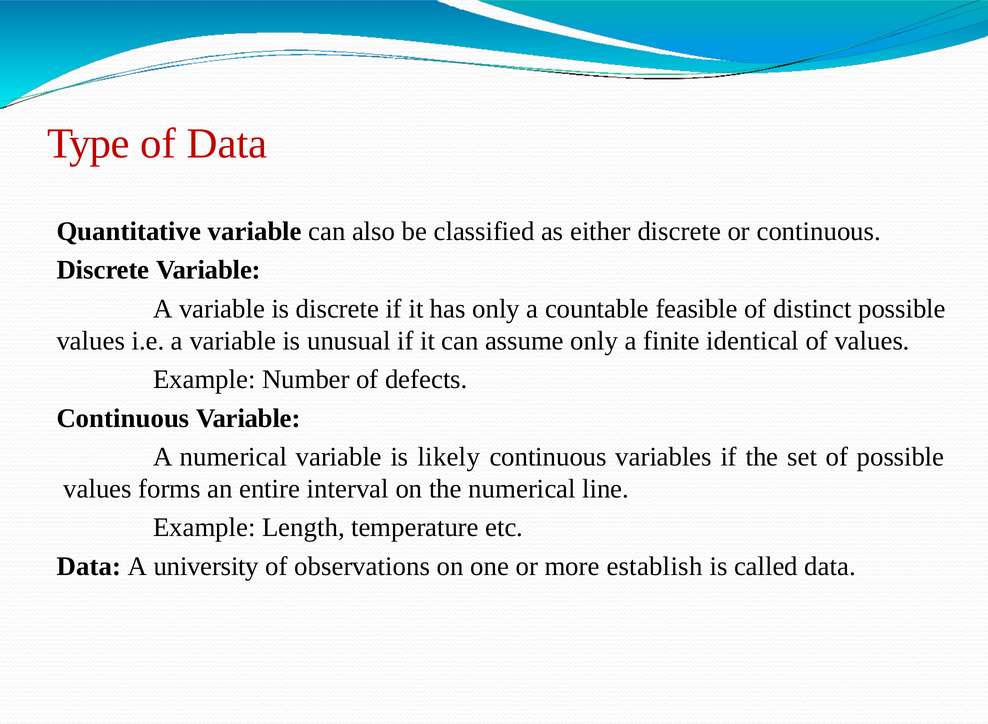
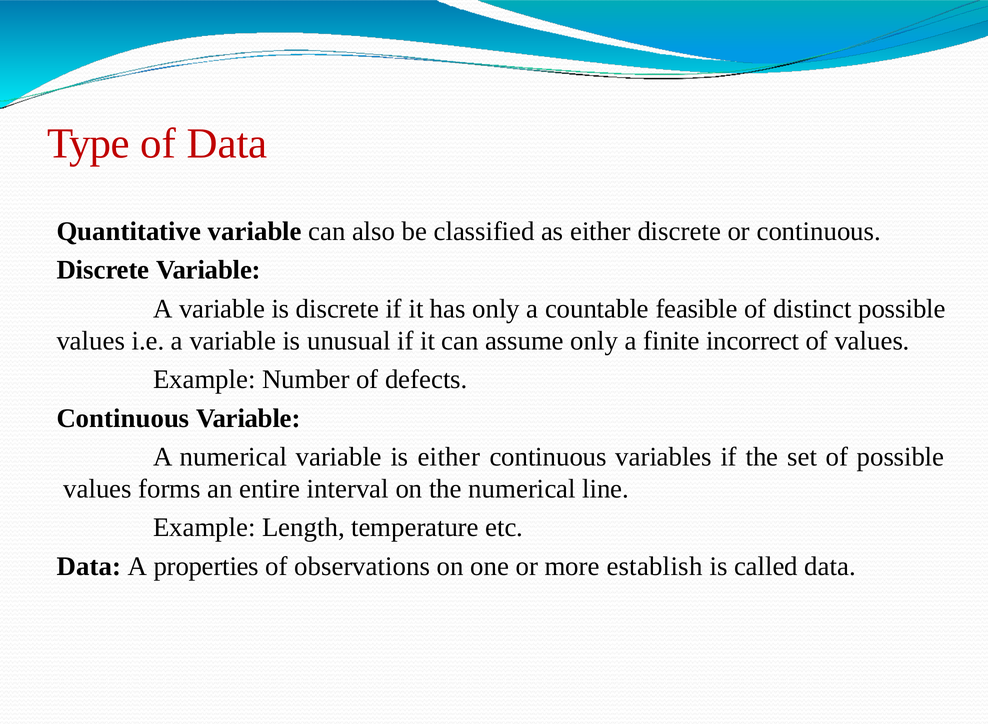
identical: identical -> incorrect (753, 341)
is likely: likely -> either (449, 457)
university: university -> properties (206, 566)
